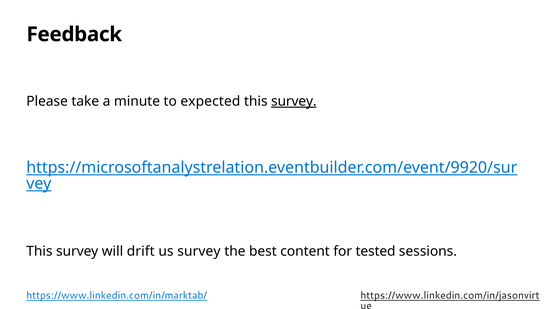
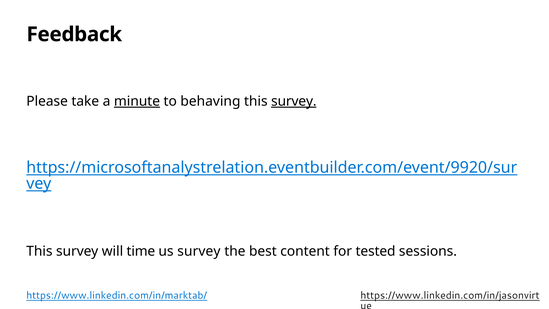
minute underline: none -> present (137, 101)
expected: expected -> behaving (210, 101)
drift: drift -> time (141, 251)
